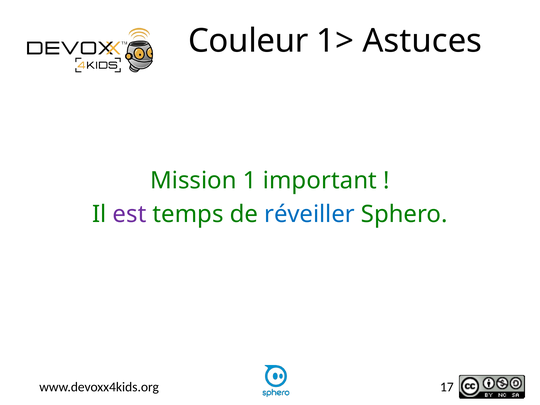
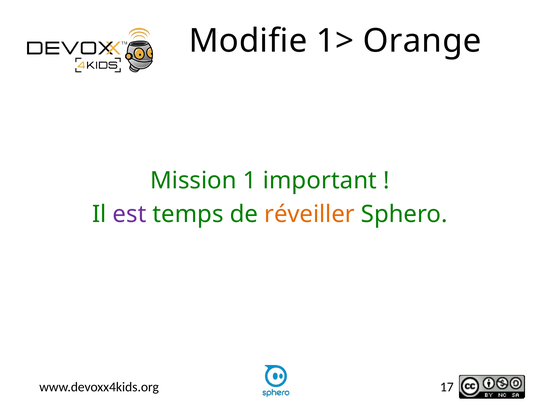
Couleur: Couleur -> Modifie (248, 41)
Astuces: Astuces -> Orange (422, 41)
réveiller colour: blue -> orange (309, 214)
